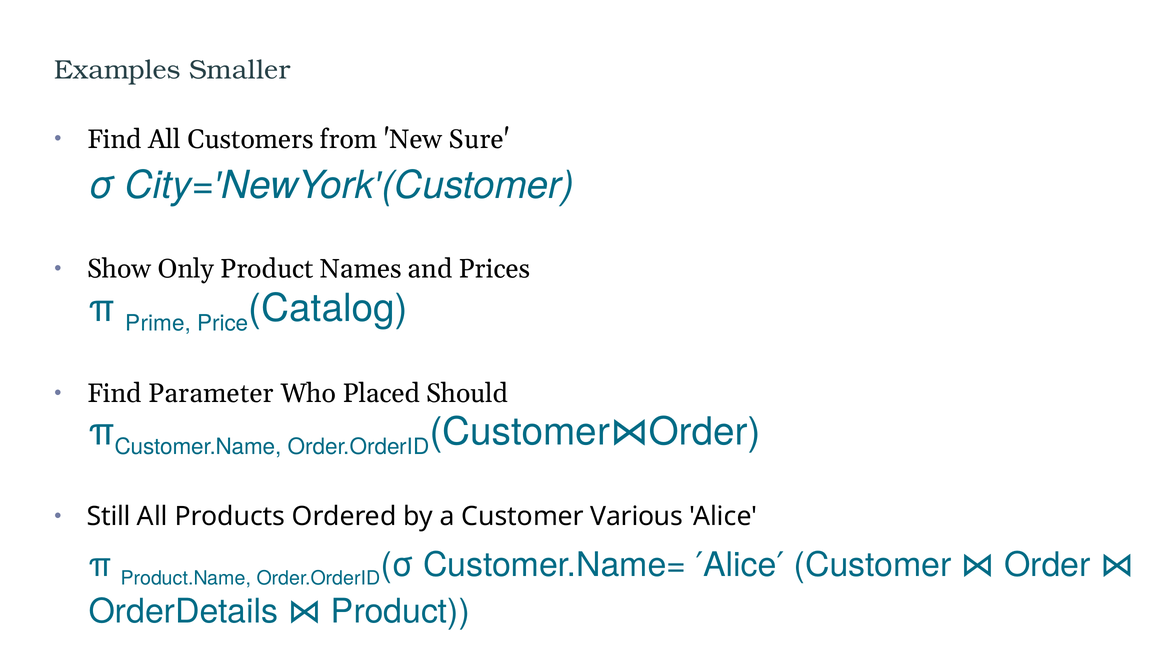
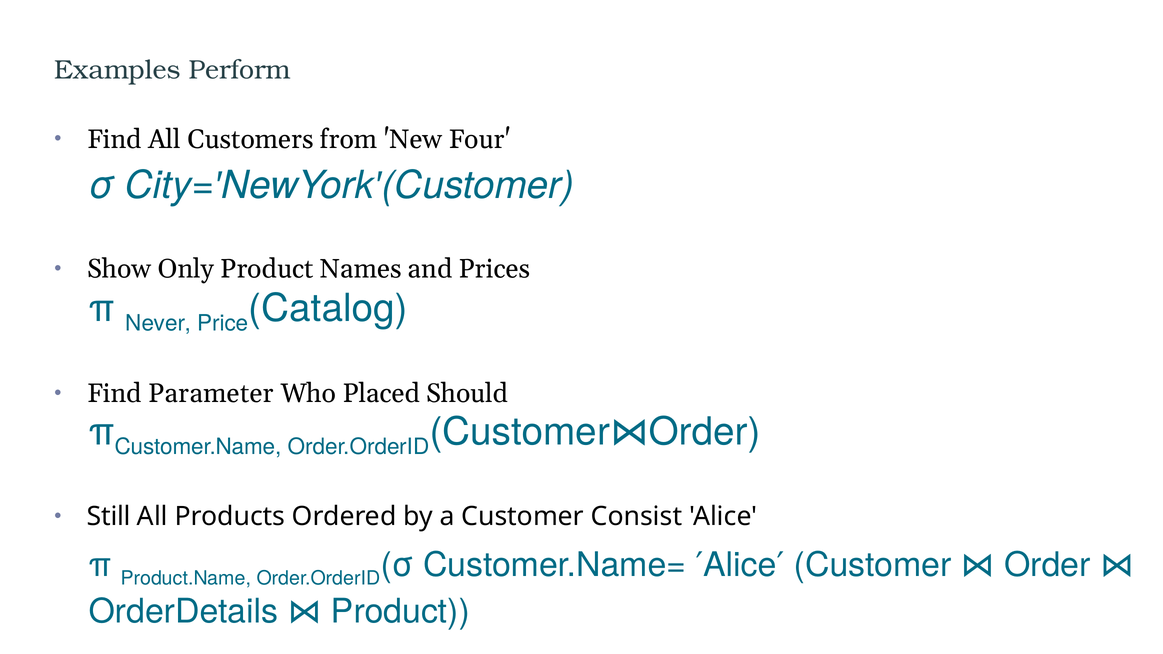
Smaller: Smaller -> Perform (240, 70)
Sure: Sure -> Four (479, 140)
Prime: Prime -> Never (158, 323)
Various: Various -> Consist (637, 517)
